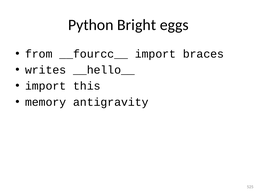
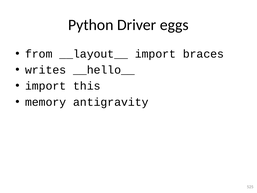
Bright: Bright -> Driver (137, 25)
__fourcc__: __fourcc__ -> __layout__ (94, 54)
